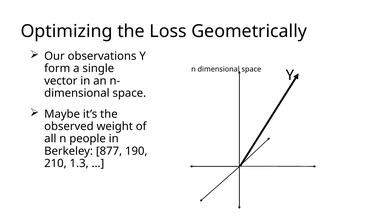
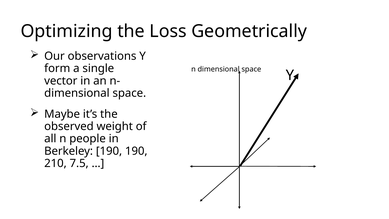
Berkeley 877: 877 -> 190 (109, 151)
1.3: 1.3 -> 7.5 (79, 163)
